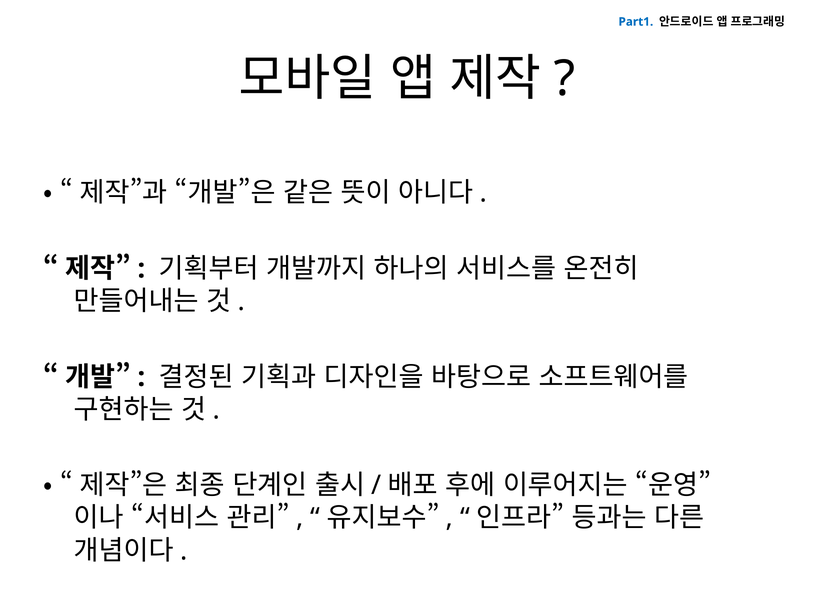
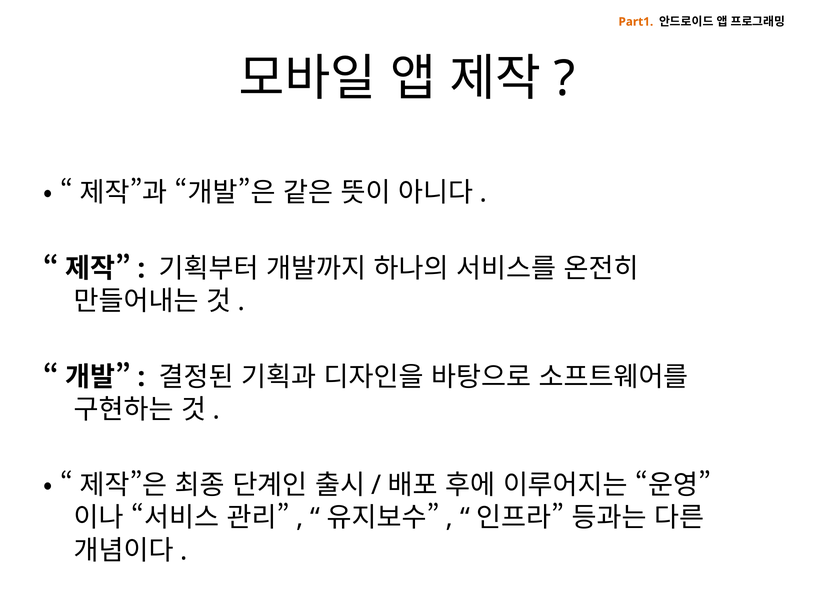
Part1 colour: blue -> orange (636, 22)
